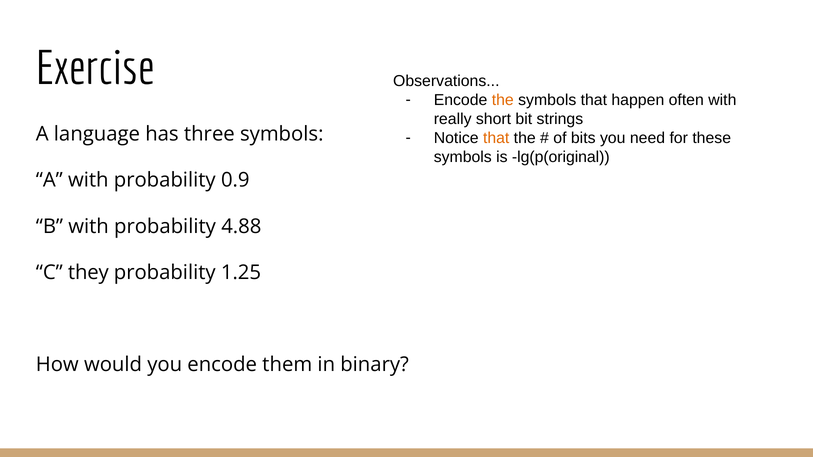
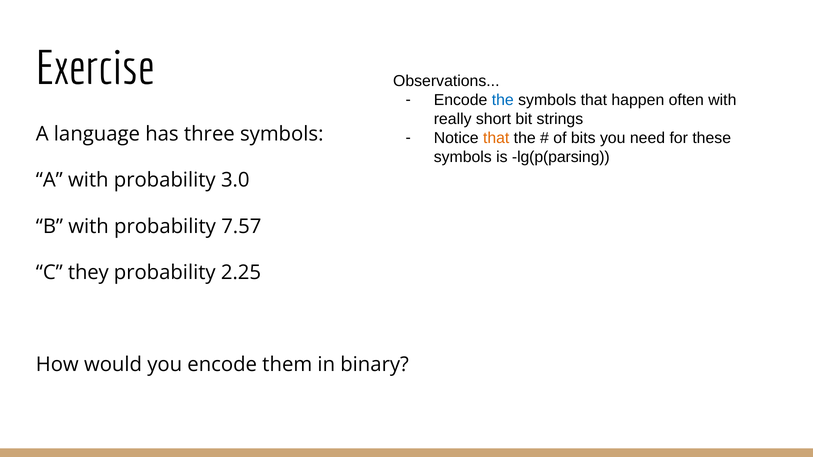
the colour: orange -> blue (503, 100)
lg(p(original: lg(p(original -> lg(p(parsing (561, 157)
0.9: 0.9 -> 3.0 (235, 180)
4.88: 4.88 -> 7.57 (241, 227)
1.25: 1.25 -> 2.25 (241, 273)
